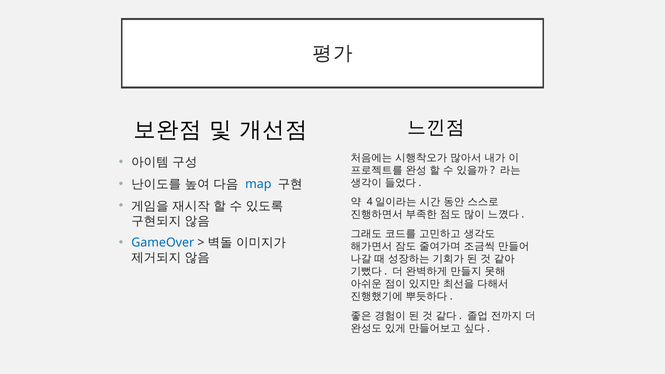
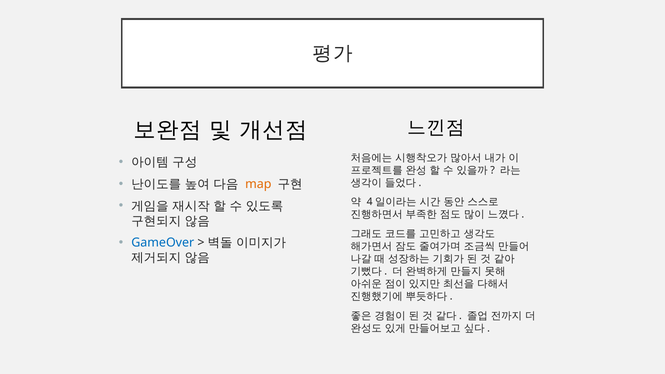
map colour: blue -> orange (258, 184)
